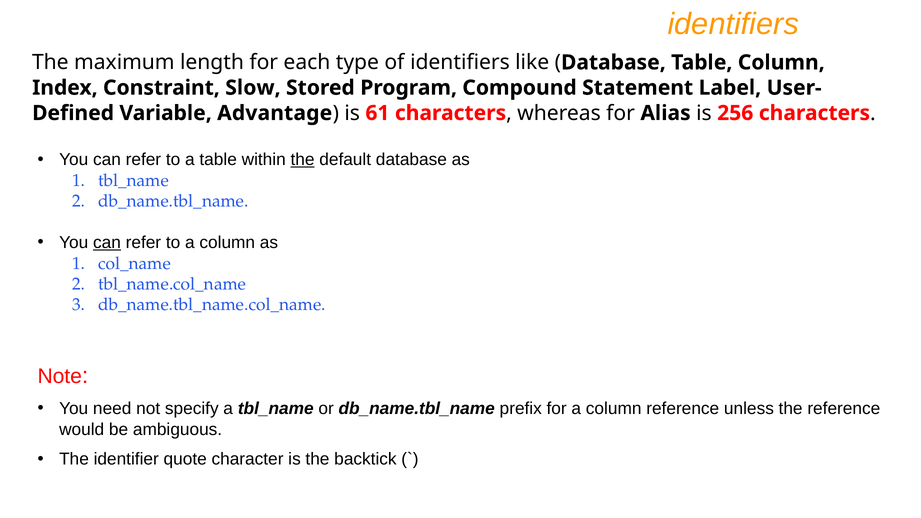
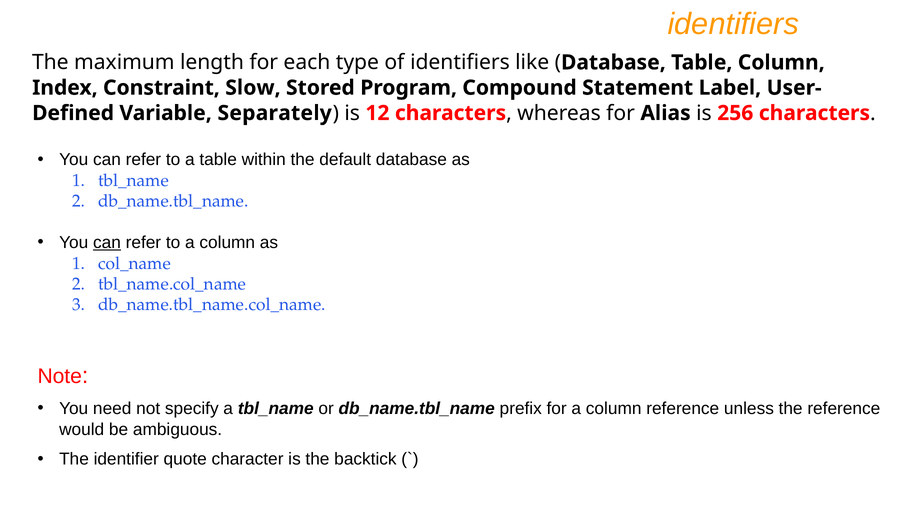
Advantage: Advantage -> Separately (275, 113)
61: 61 -> 12 (377, 113)
the underline: present -> none (303, 160)
